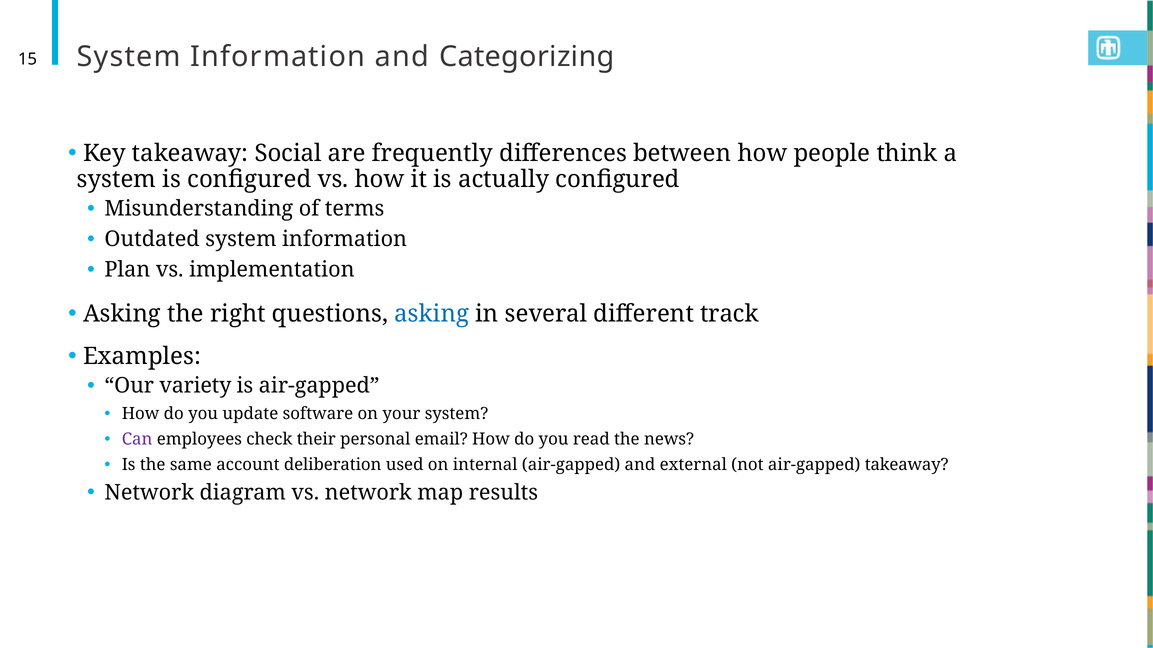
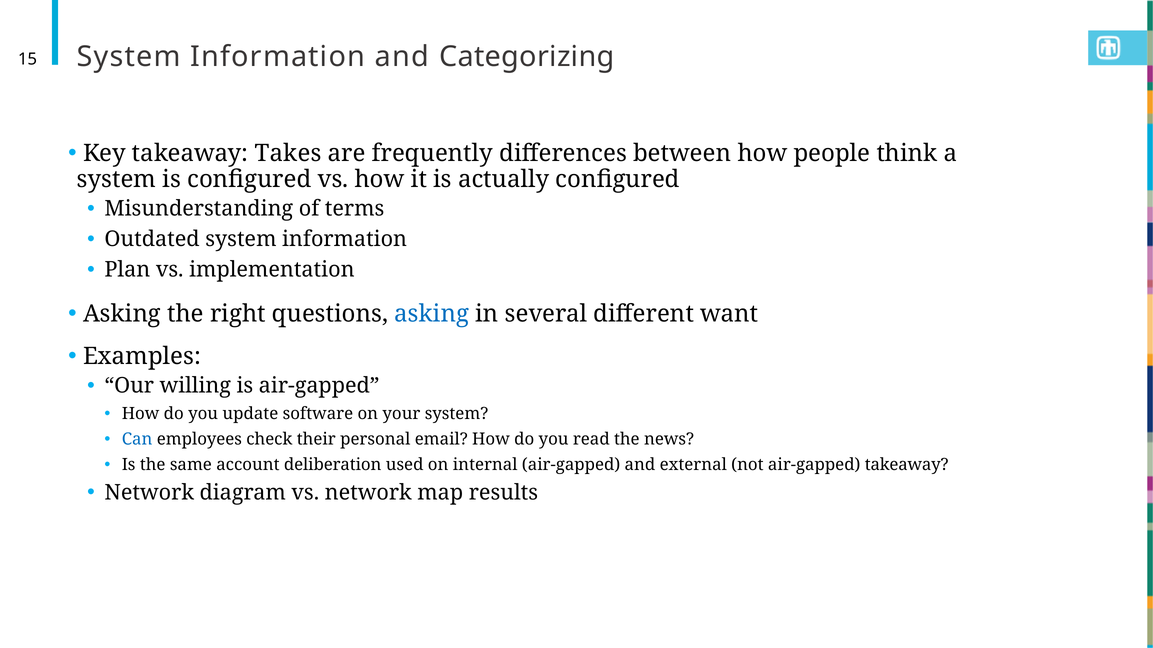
Social: Social -> Takes (288, 154)
track: track -> want (729, 314)
variety: variety -> willing (195, 386)
Can colour: purple -> blue (137, 440)
